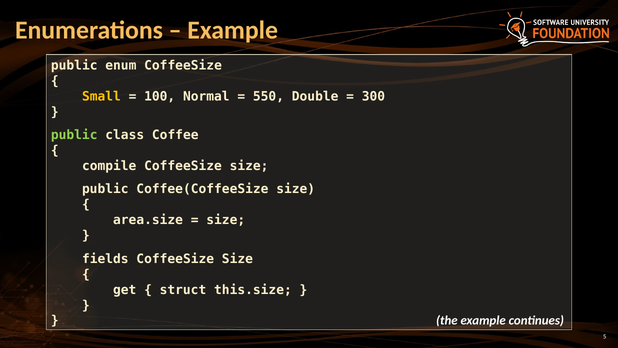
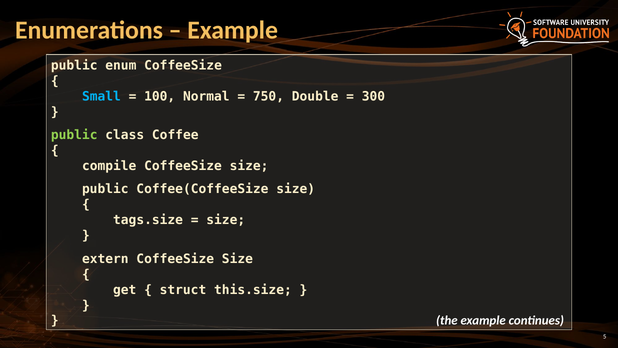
Small colour: yellow -> light blue (101, 96)
550: 550 -> 750 (268, 96)
area.size: area.size -> tags.size (148, 220)
fields: fields -> extern (105, 259)
